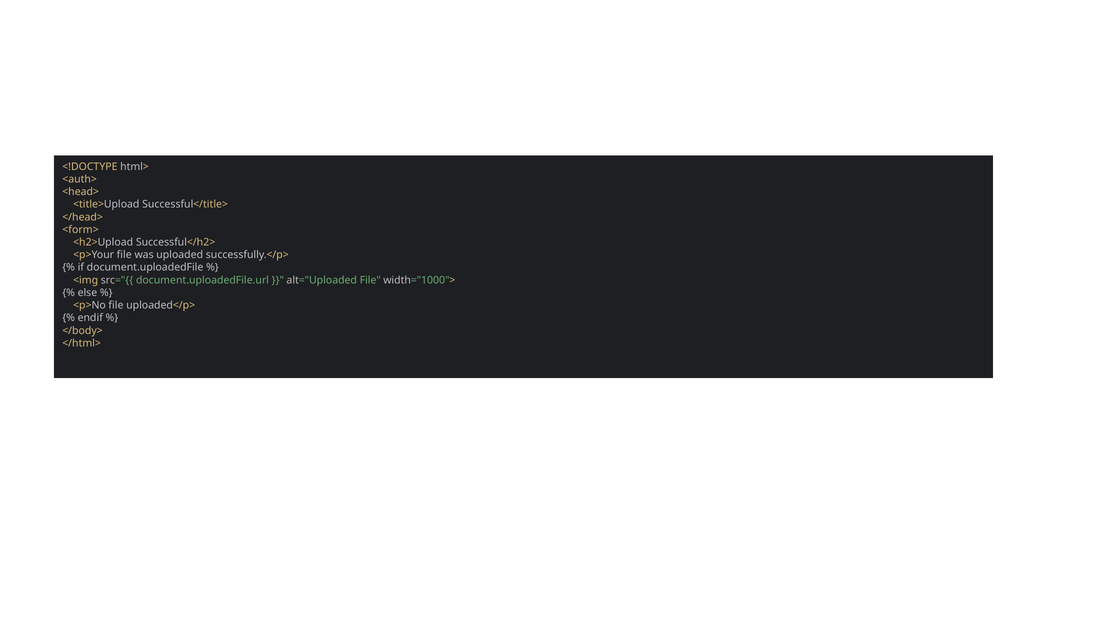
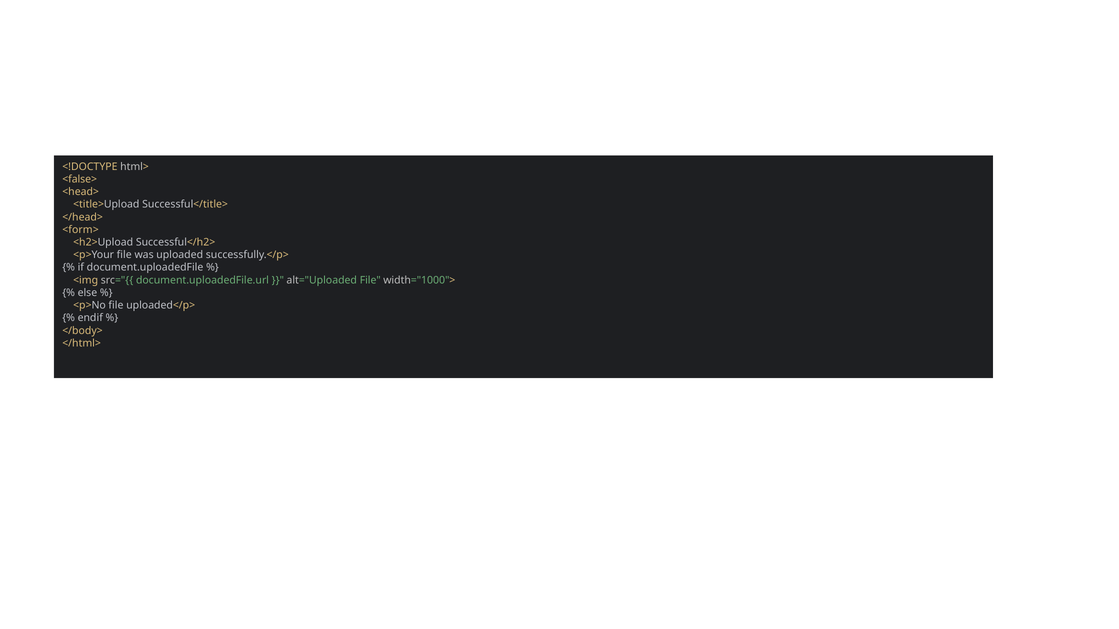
<auth>: <auth> -> <false> (80, 179)
